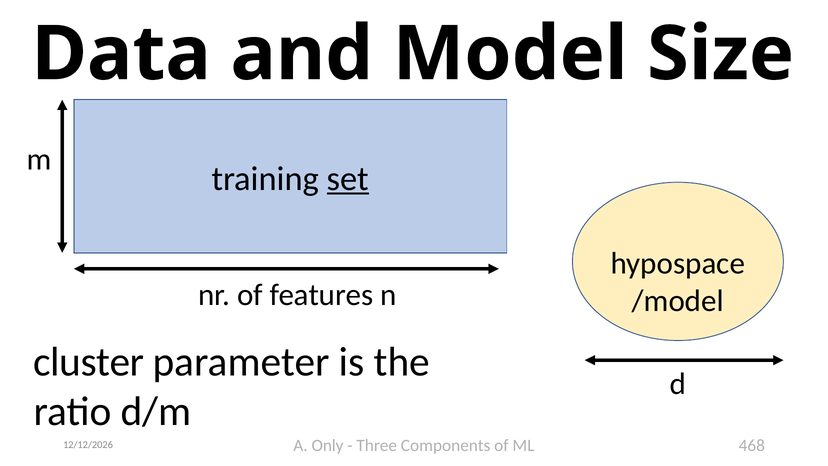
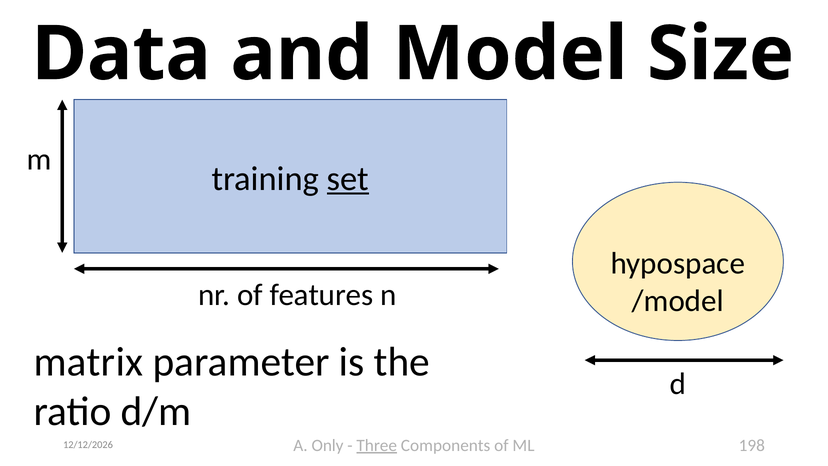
cluster: cluster -> matrix (88, 362)
Three underline: none -> present (377, 445)
468: 468 -> 198 (752, 445)
